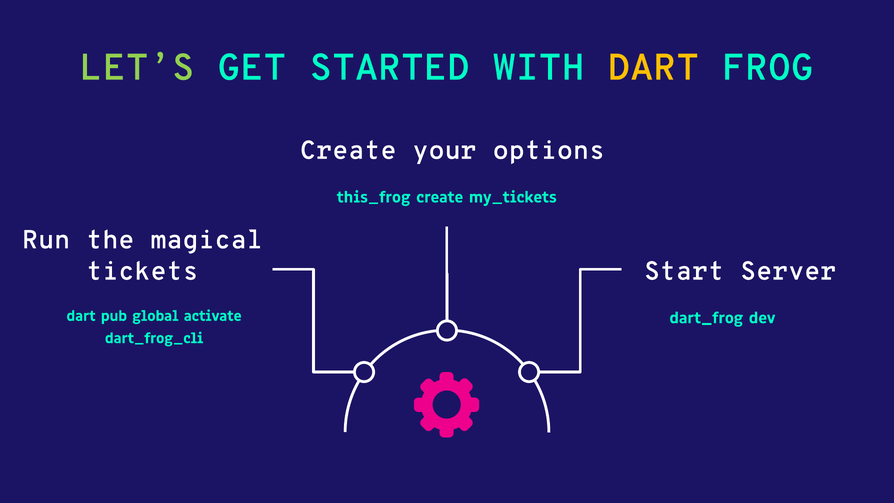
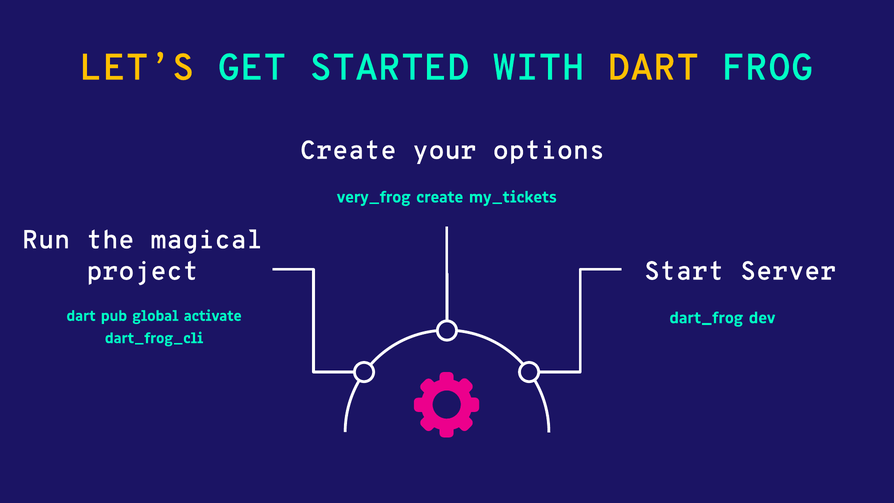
LET’S colour: light green -> yellow (137, 67)
this_frog: this_frog -> very_frog (374, 197)
tickets: tickets -> project (142, 271)
